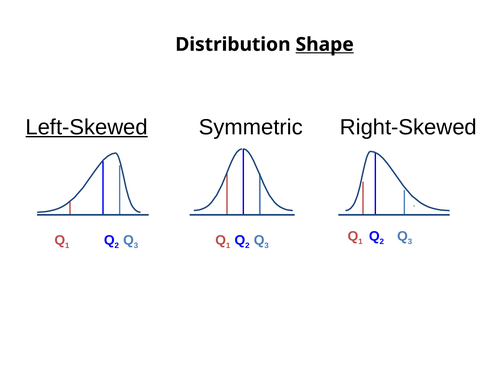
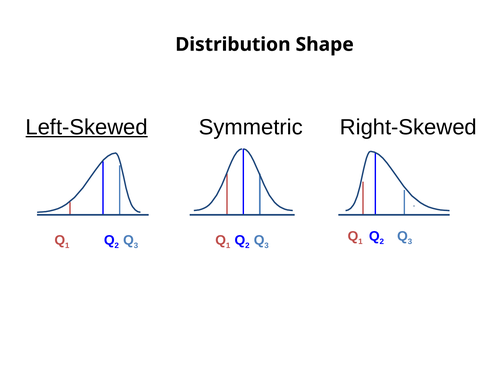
Shape underline: present -> none (325, 45)
